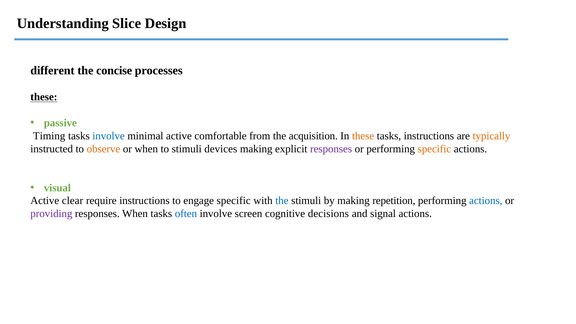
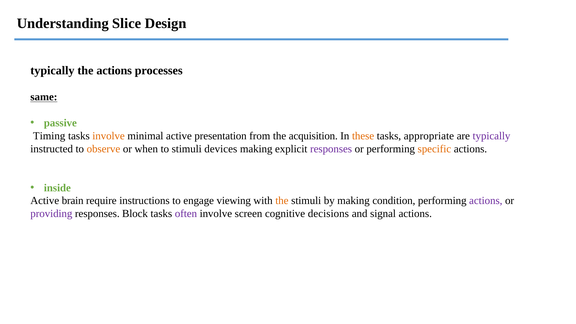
different: different -> typically (52, 71)
the concise: concise -> actions (114, 71)
these: these -> same (44, 97)
involve colour: blue -> orange (109, 136)
comfortable: comfortable -> presentation (221, 136)
tasks instructions: instructions -> appropriate (429, 136)
typically colour: orange -> purple (492, 136)
visual: visual -> inside (57, 188)
clear: clear -> brain (73, 201)
engage specific: specific -> viewing (234, 201)
the colour: blue -> orange (282, 201)
repetition: repetition -> condition (394, 201)
actions colour: blue -> purple (486, 201)
responses When: When -> Block (135, 214)
often colour: blue -> purple (186, 214)
